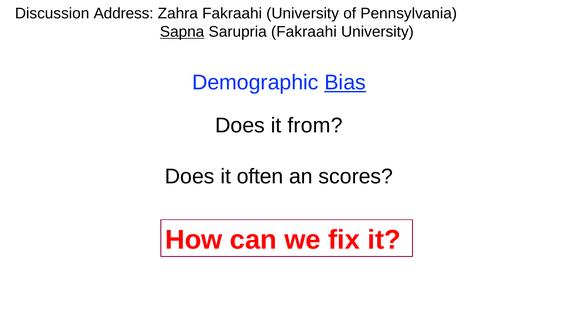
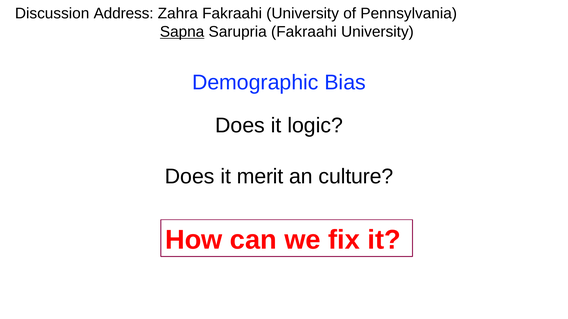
Bias underline: present -> none (345, 83)
from: from -> logic (315, 126)
often: often -> merit (260, 177)
scores: scores -> culture (356, 177)
